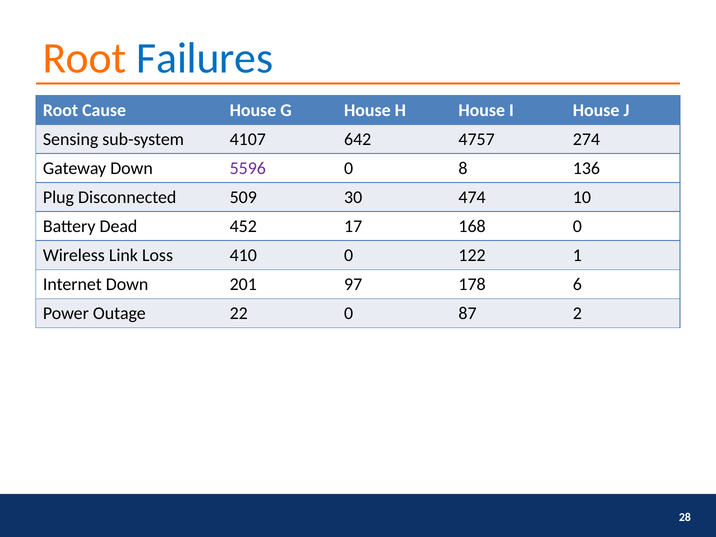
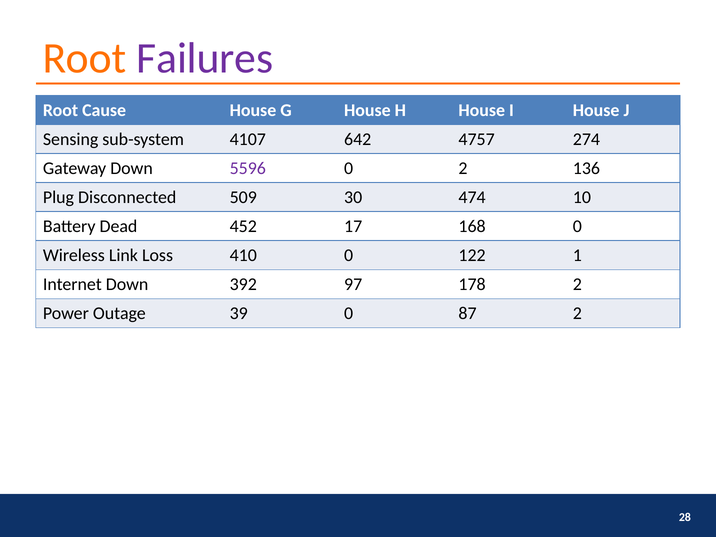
Failures colour: blue -> purple (205, 59)
0 8: 8 -> 2 (463, 168)
201: 201 -> 392 (243, 284)
178 6: 6 -> 2 (577, 284)
22: 22 -> 39 (239, 313)
